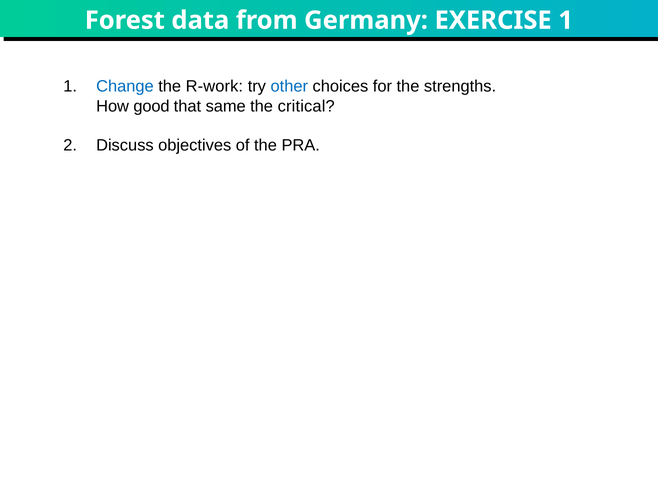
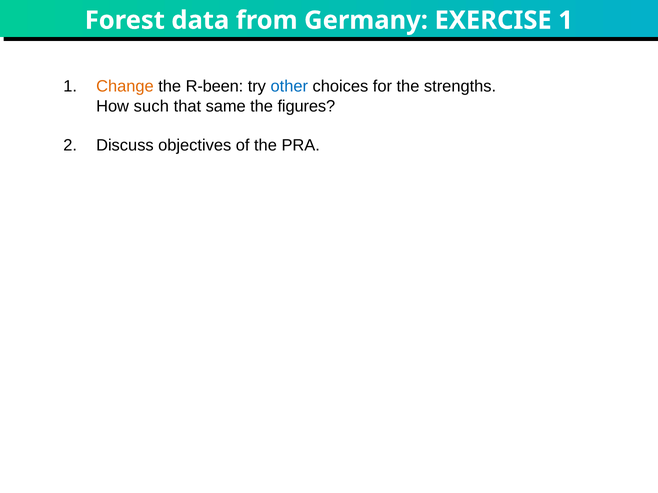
Change colour: blue -> orange (125, 86)
R-work: R-work -> R-been (214, 86)
good: good -> such (151, 106)
critical: critical -> figures (306, 106)
